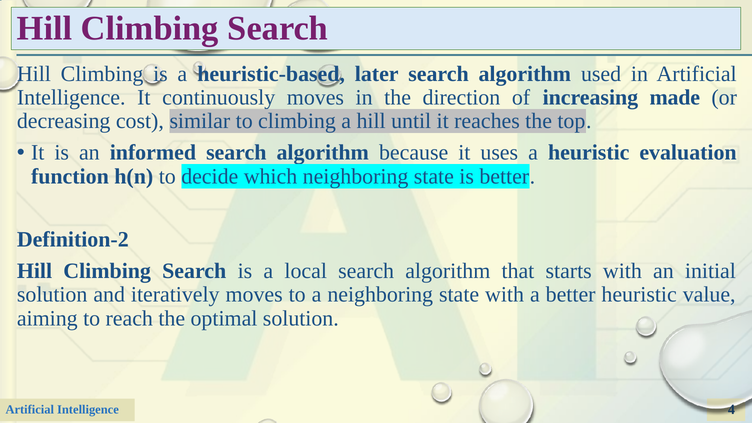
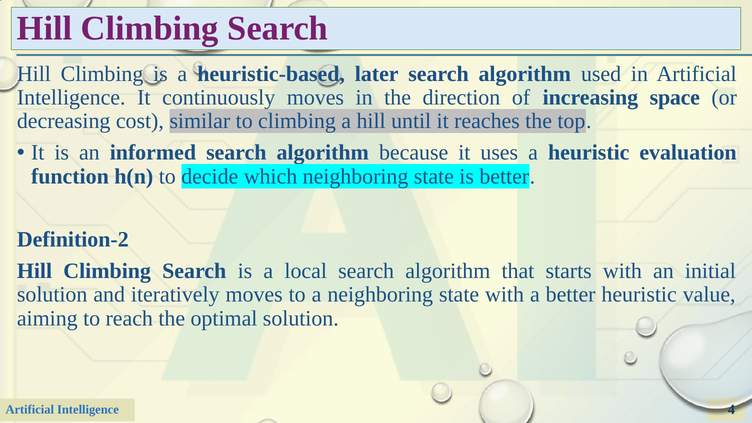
made: made -> space (675, 97)
